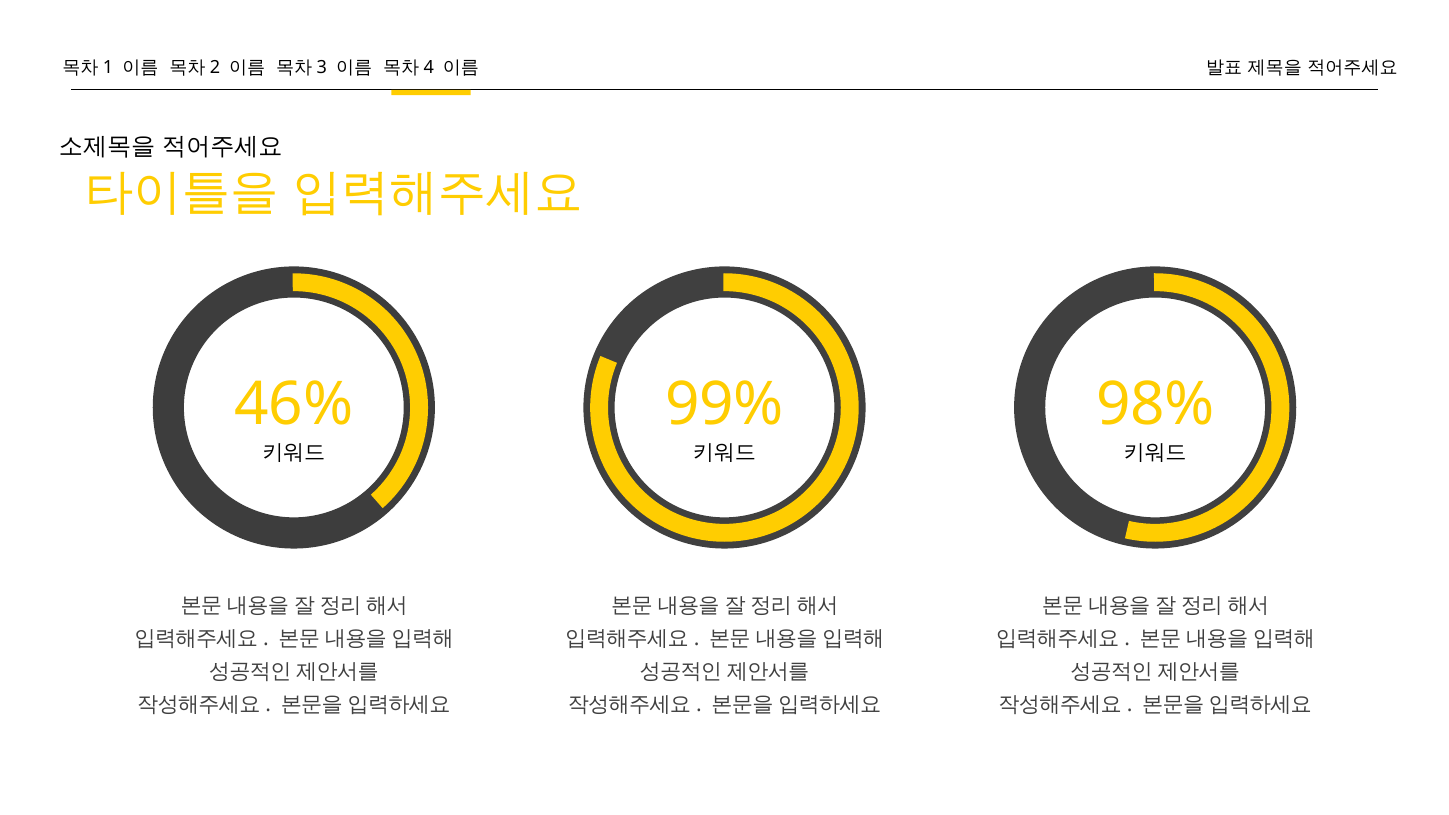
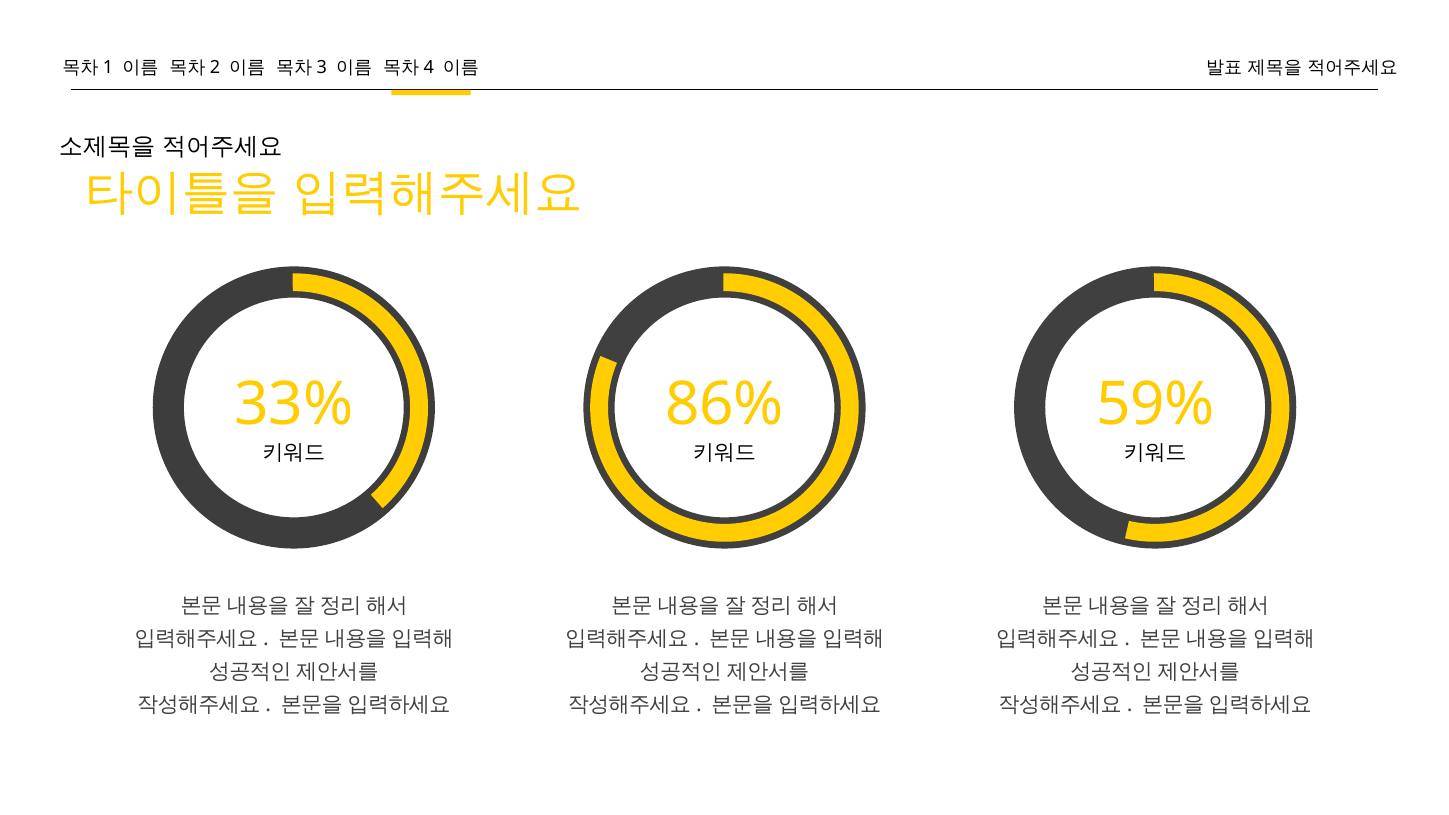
46%: 46% -> 33% (294, 404)
99%: 99% -> 86% (725, 404)
98%: 98% -> 59% (1155, 404)
